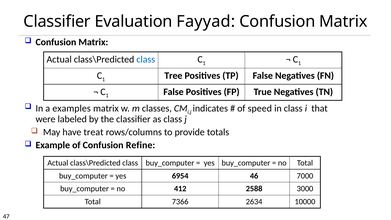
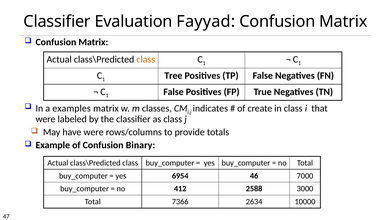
class colour: blue -> orange (146, 59)
speed: speed -> create (260, 108)
have treat: treat -> were (94, 132)
Refine: Refine -> Binary (140, 145)
